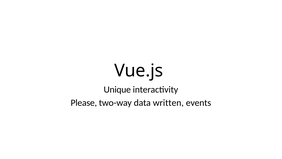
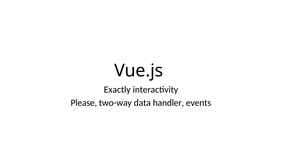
Unique: Unique -> Exactly (117, 89)
written: written -> handler (168, 102)
